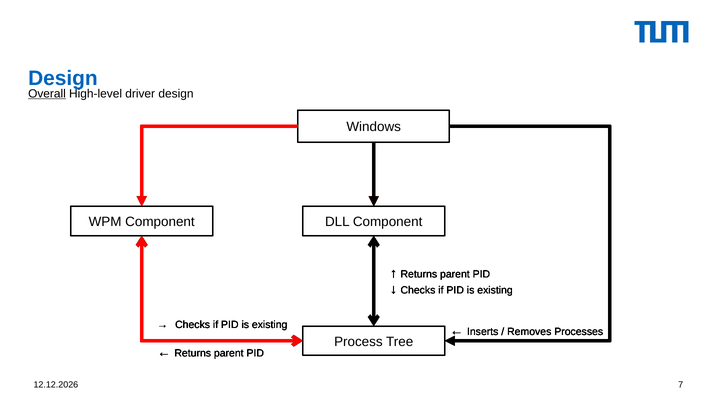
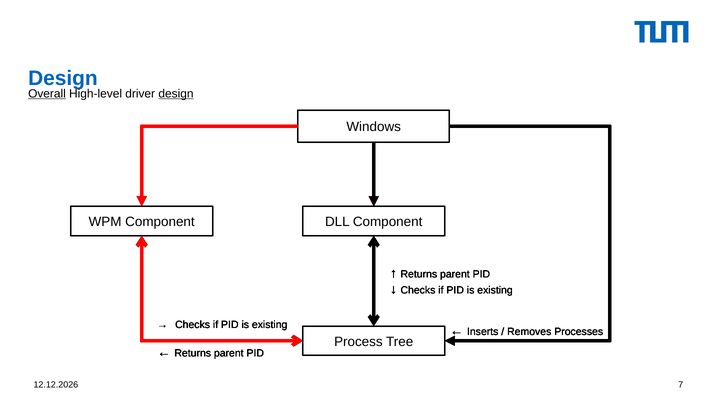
design underline: none -> present (176, 94)
